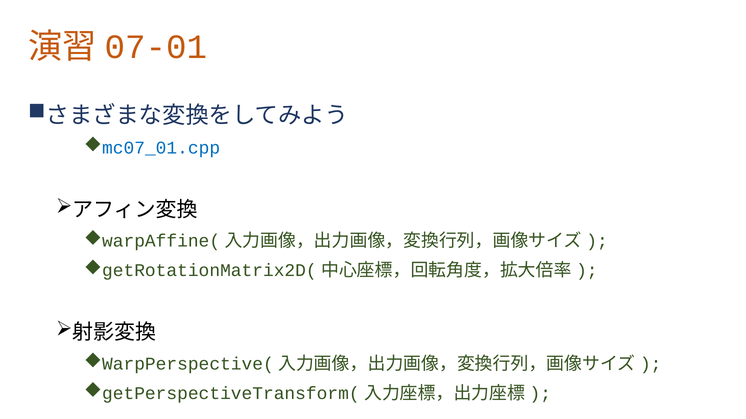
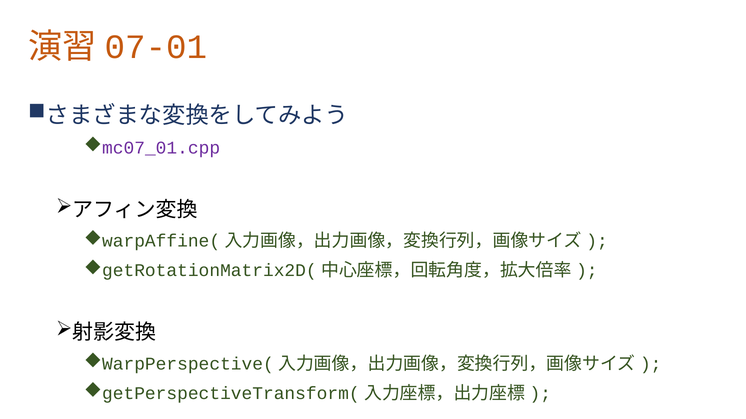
mc07_01.cpp colour: blue -> purple (161, 148)
